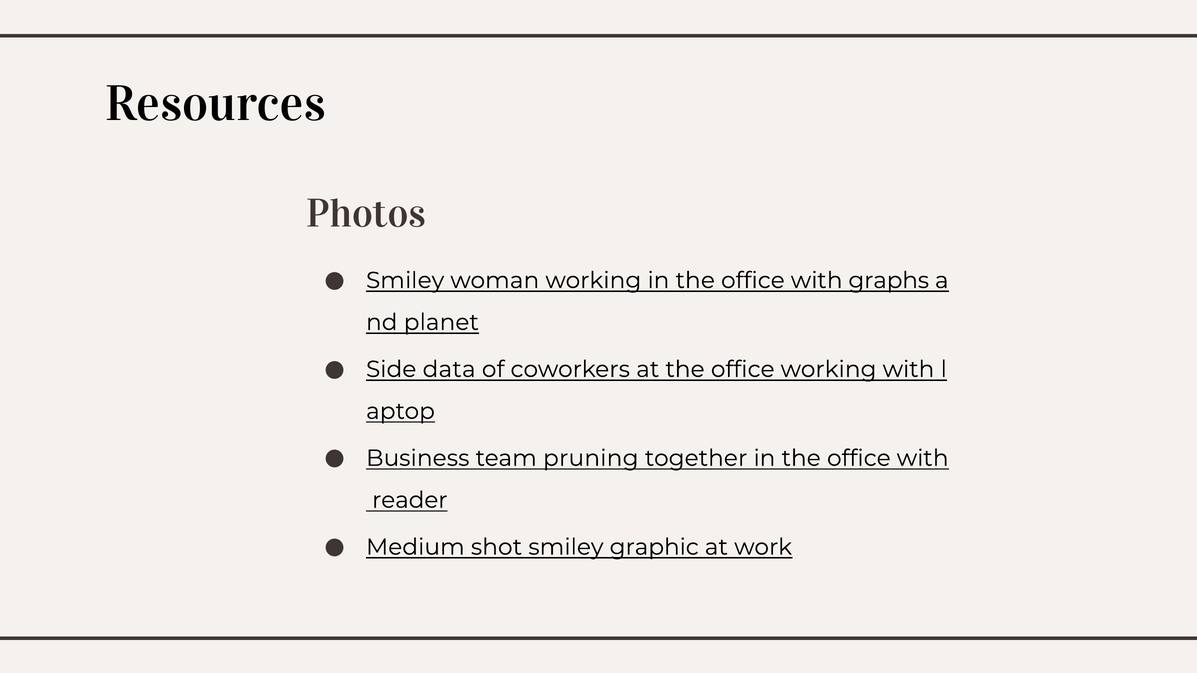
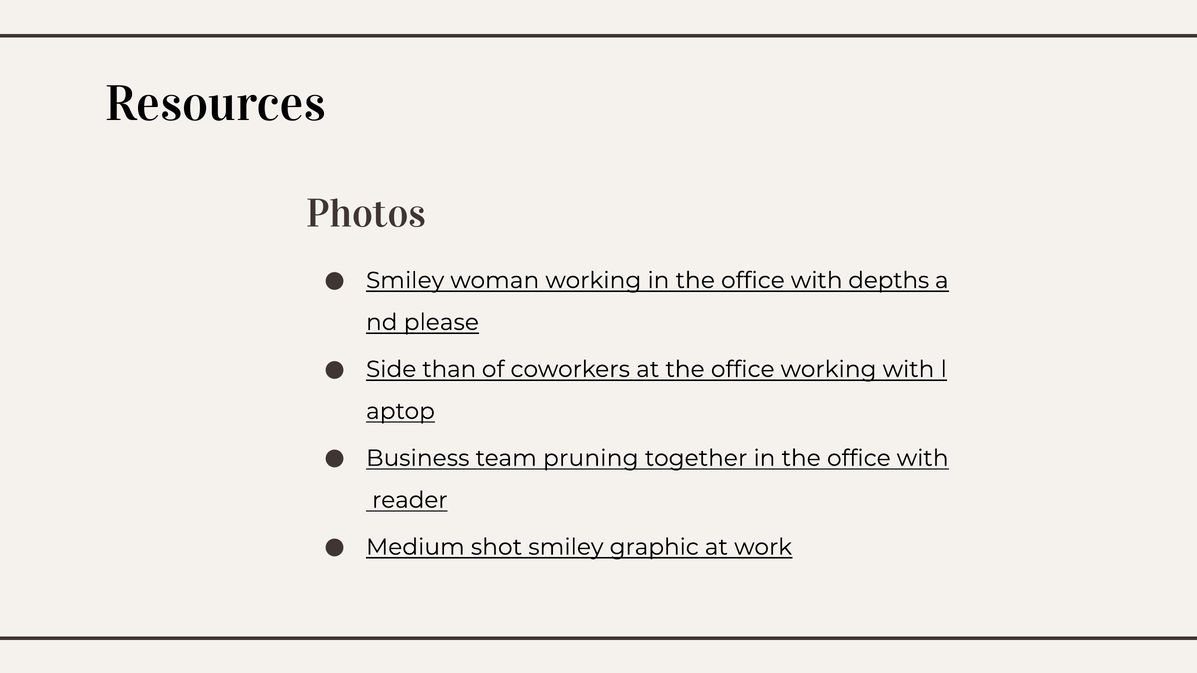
graphs: graphs -> depths (889, 281)
planet: planet -> please (441, 322)
data: data -> than (449, 369)
